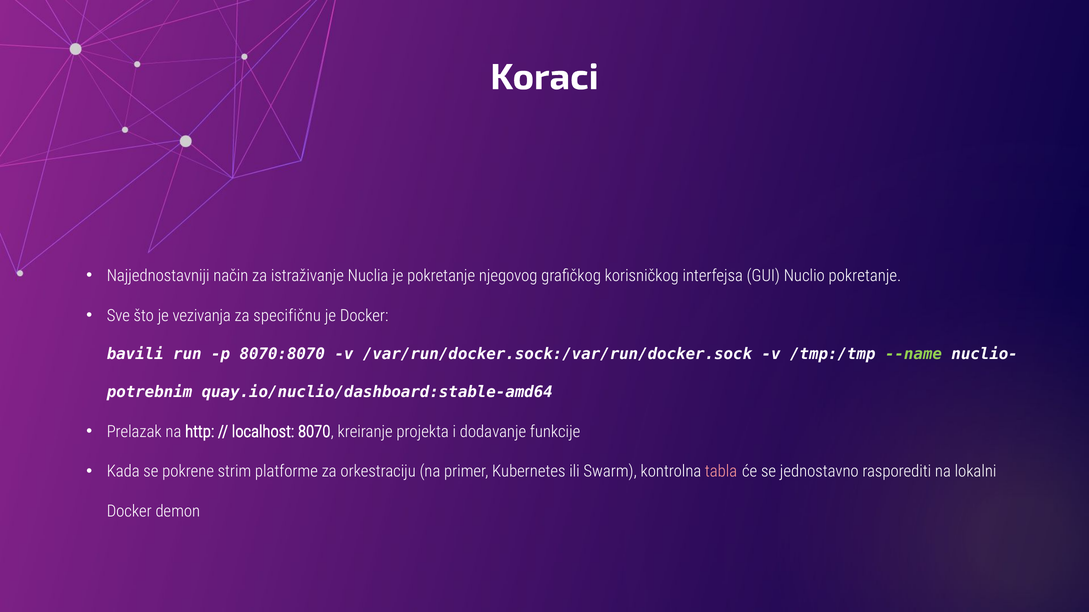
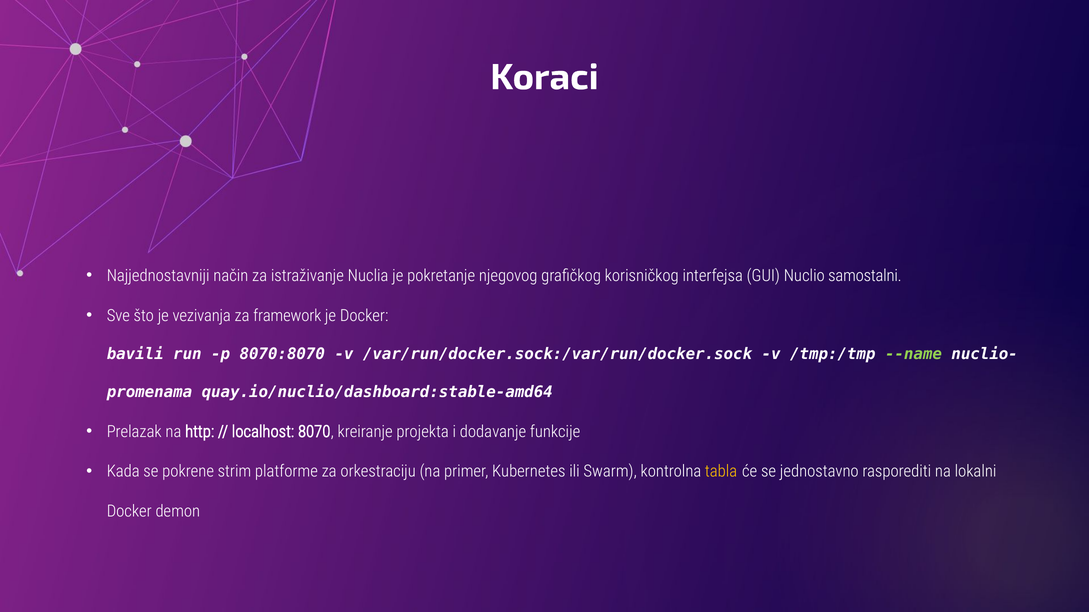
Nuclio pokretanje: pokretanje -> samostalni (865, 276)
specifičnu: specifičnu -> framework (287, 316)
potrebnim: potrebnim -> promenama (150, 392)
tabla colour: pink -> yellow (721, 472)
